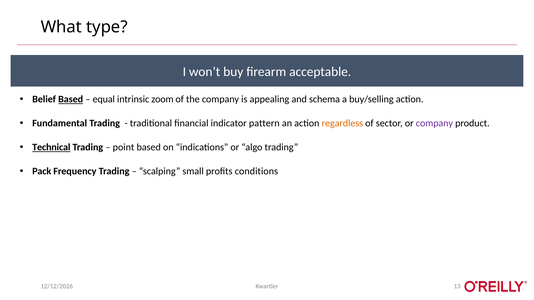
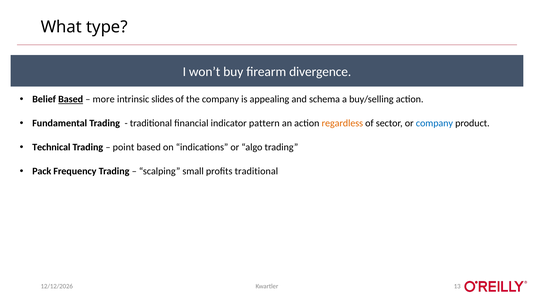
acceptable: acceptable -> divergence (320, 72)
equal: equal -> more (104, 99)
zoom: zoom -> slides (162, 99)
company colour: purple -> blue (434, 123)
Technical underline: present -> none (51, 147)
profits conditions: conditions -> traditional (256, 171)
